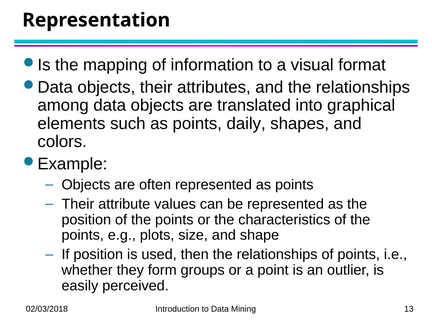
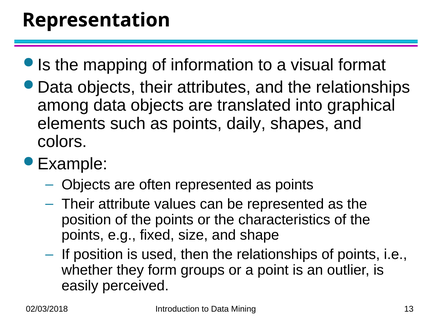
plots: plots -> fixed (157, 235)
